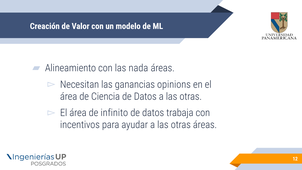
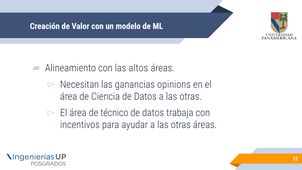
nada: nada -> altos (138, 68)
infinito: infinito -> técnico (114, 113)
